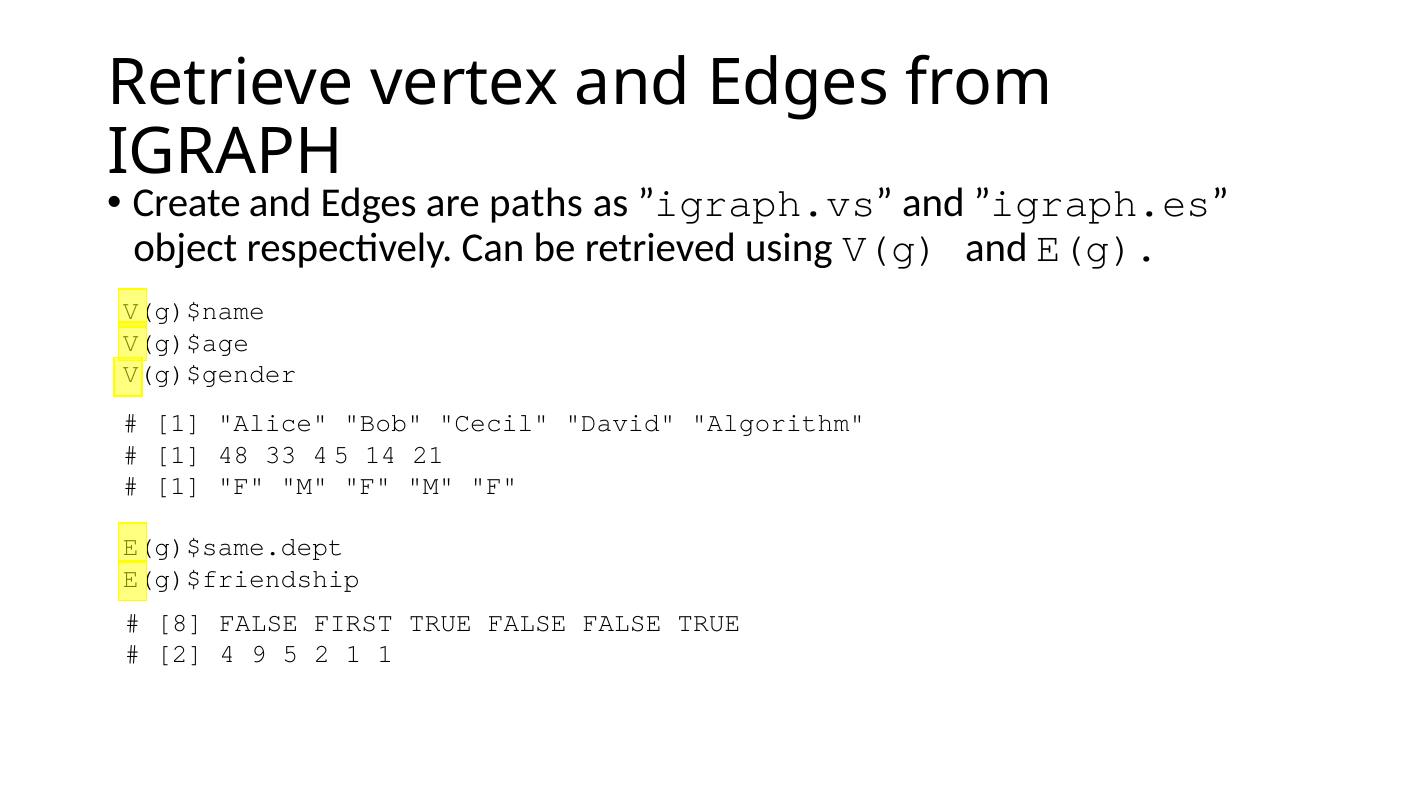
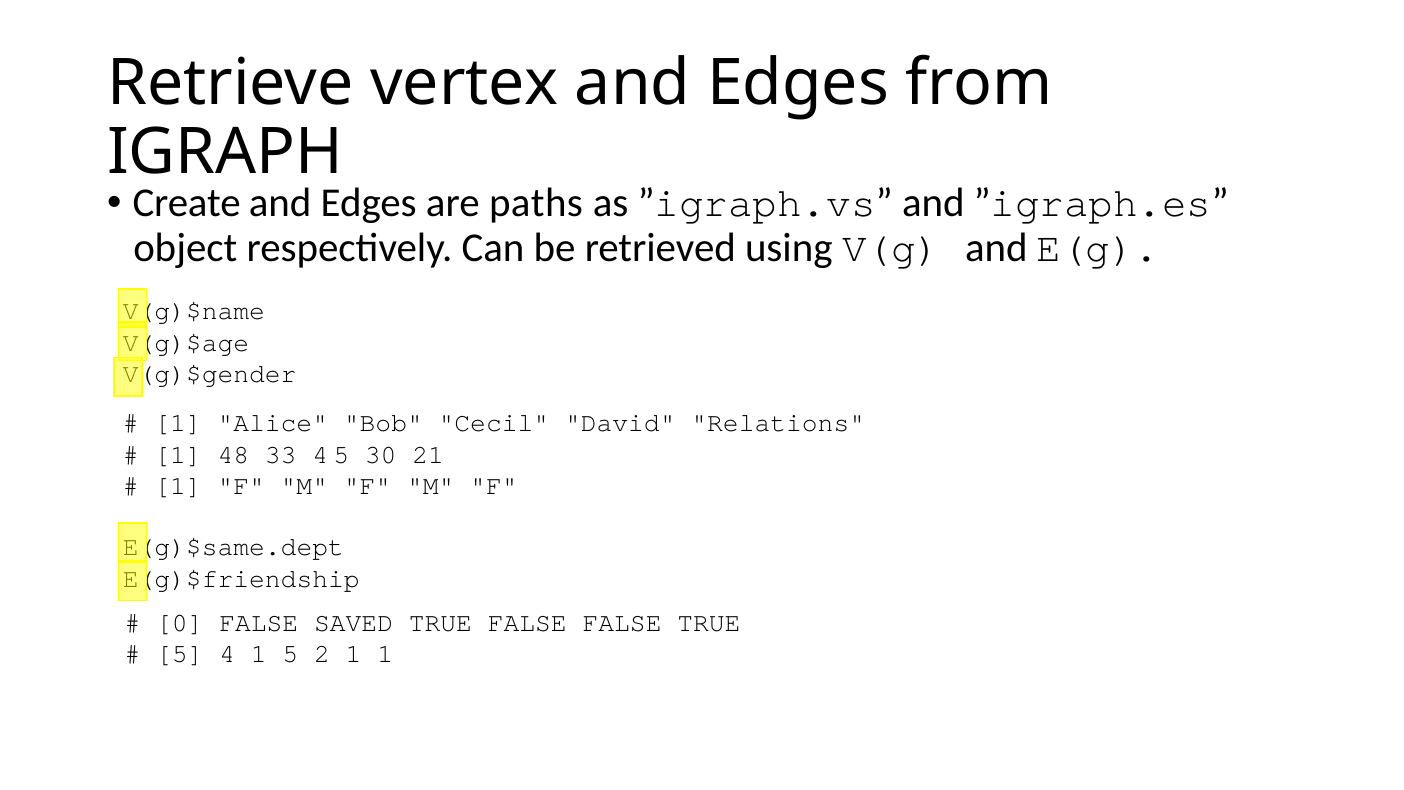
Algorithm: Algorithm -> Relations (778, 423)
14: 14 -> 30 (381, 454)
8: 8 -> 0 (180, 622)
FIRST: FIRST -> SAVED (354, 622)
2: 2 -> 5 (180, 654)
4 9: 9 -> 1 (259, 654)
